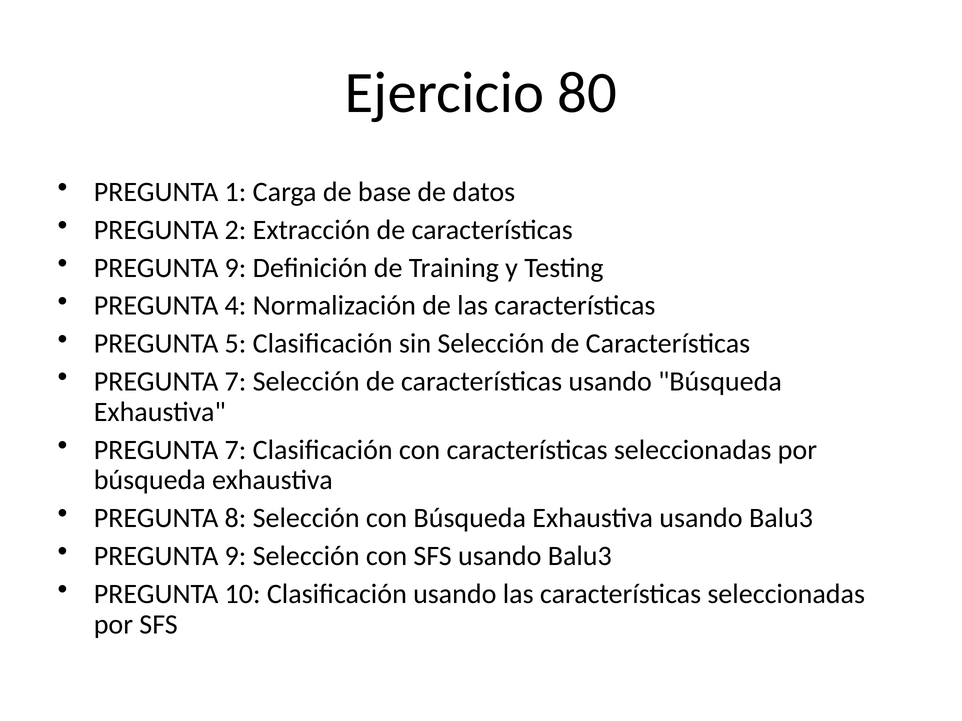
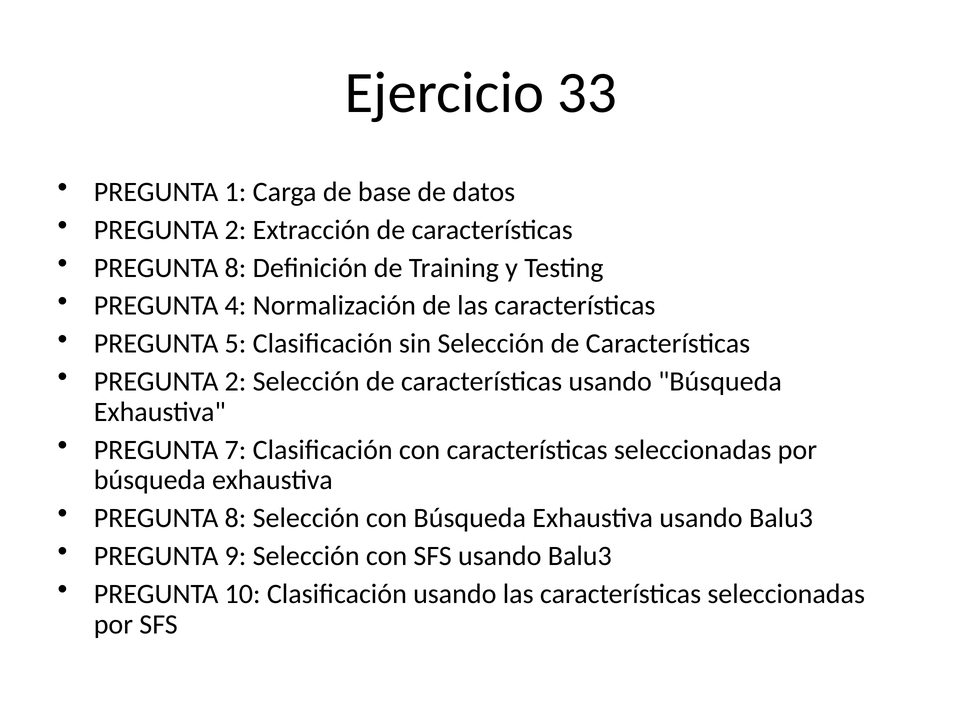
80: 80 -> 33 (587, 93)
9: 9 -> 8 (235, 268)
7: 7 -> 2 (235, 382)
